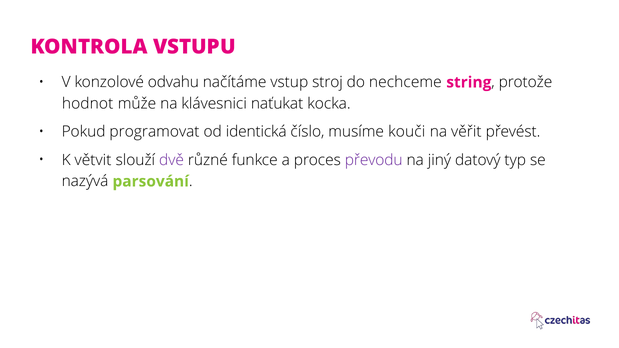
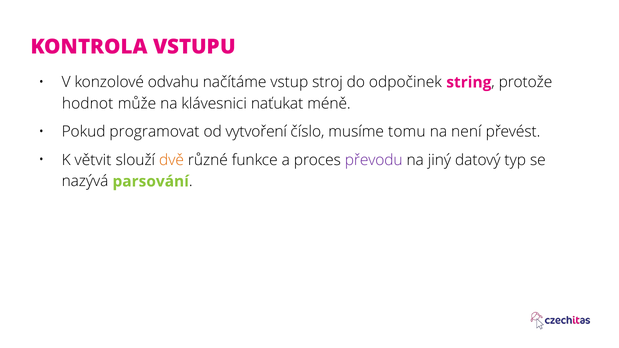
nechceme: nechceme -> odpočinek (405, 82)
kocka: kocka -> méně (329, 104)
identická: identická -> vytvoření (256, 132)
kouči: kouči -> tomu (407, 132)
věřit: věřit -> není (466, 132)
dvě colour: purple -> orange (172, 160)
